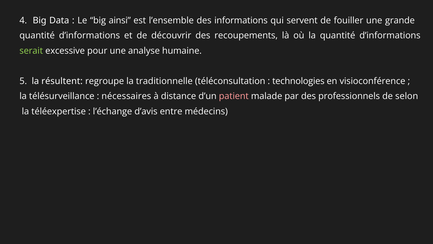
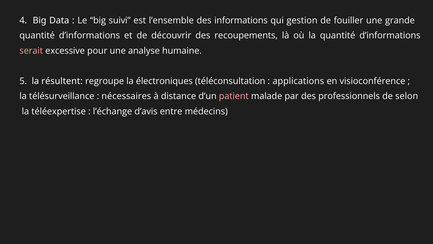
ainsi: ainsi -> suivi (120, 20)
servent: servent -> gestion (302, 20)
serait colour: light green -> pink (31, 51)
traditionnelle: traditionnelle -> électroniques (164, 81)
technologies: technologies -> applications (298, 81)
